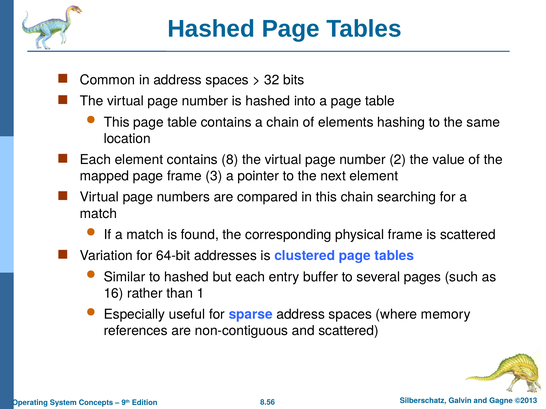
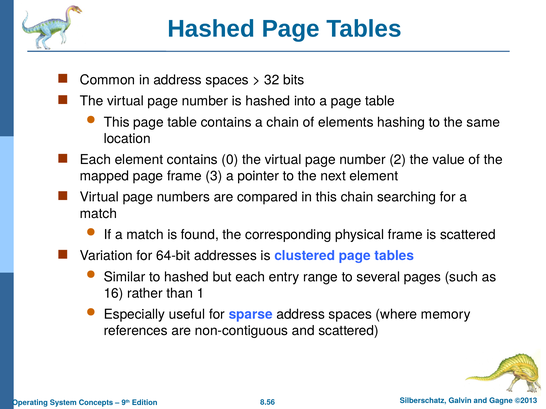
8: 8 -> 0 (230, 160)
buffer: buffer -> range (321, 277)
